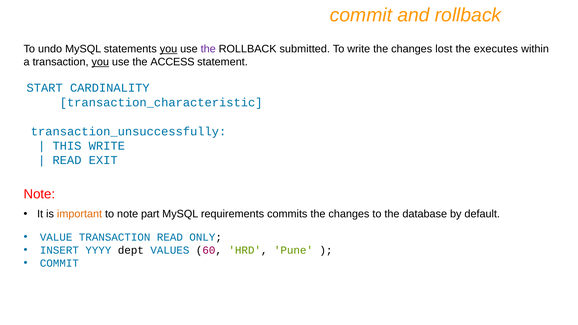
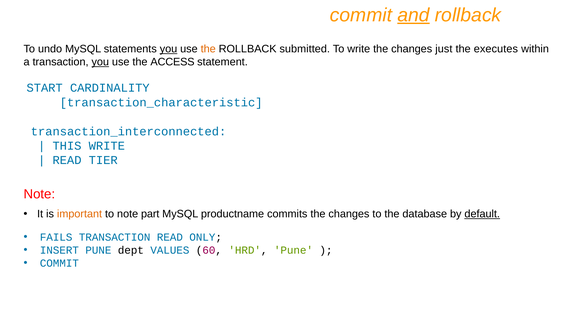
and underline: none -> present (413, 15)
the colour: purple -> orange (208, 49)
lost: lost -> just (444, 49)
transaction_unsuccessfully: transaction_unsuccessfully -> transaction_interconnected (129, 131)
EXIT: EXIT -> TIER (103, 160)
requirements: requirements -> productname (233, 214)
default underline: none -> present (482, 214)
VALUE: VALUE -> FAILS (56, 237)
INSERT YYYY: YYYY -> PUNE (98, 250)
